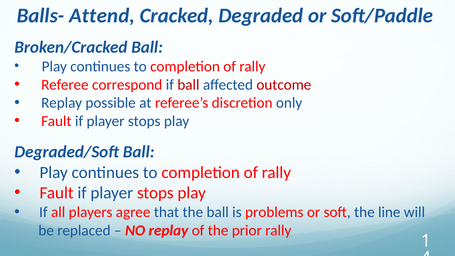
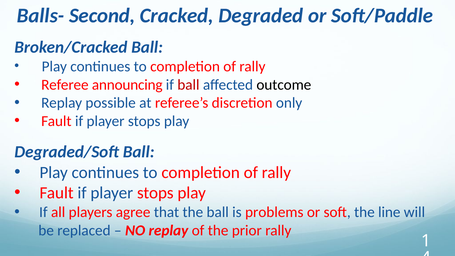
Attend: Attend -> Second (102, 16)
correspond: correspond -> announcing (127, 85)
outcome colour: red -> black (284, 85)
